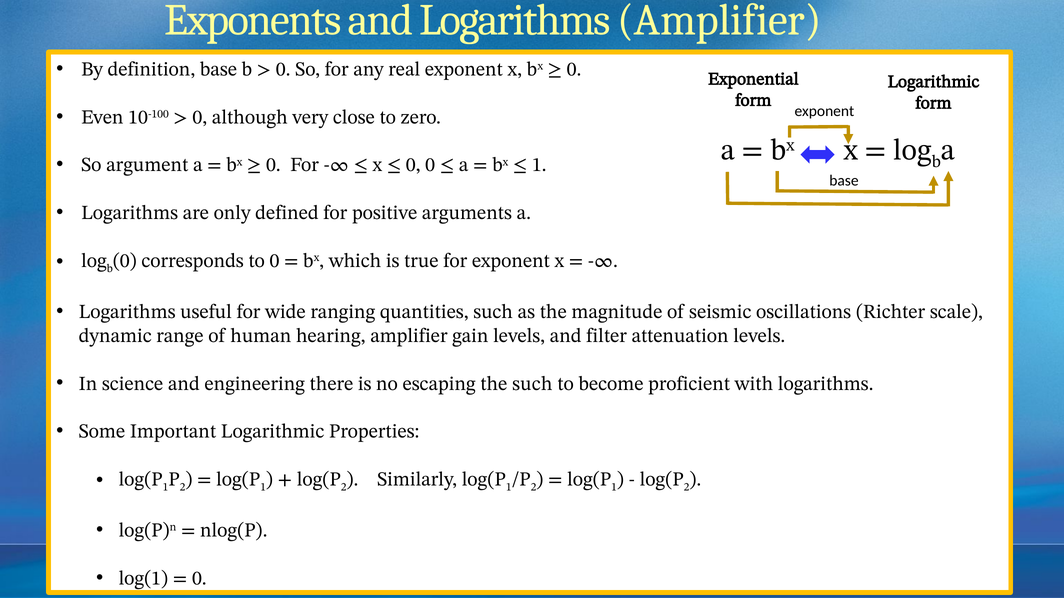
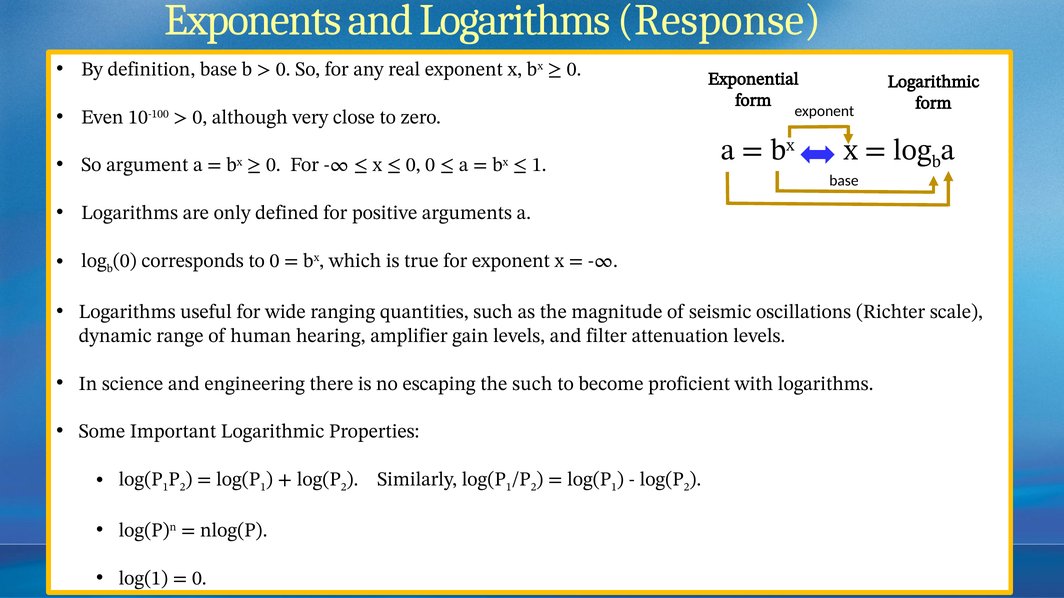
Logarithms Amplifier: Amplifier -> Response (719, 20)
